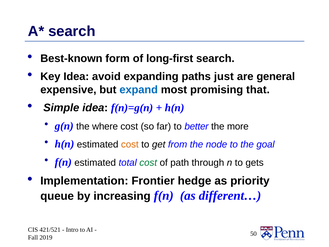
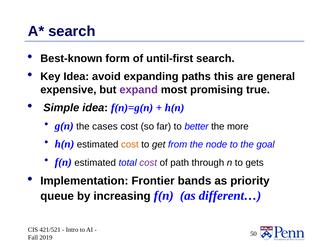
long-first: long-first -> until-first (170, 58)
just: just -> this (224, 76)
expand colour: blue -> purple (139, 90)
that: that -> true (258, 90)
where: where -> cases (105, 126)
cost colour: green -> purple (148, 162)
hedge: hedge -> bands (195, 181)
